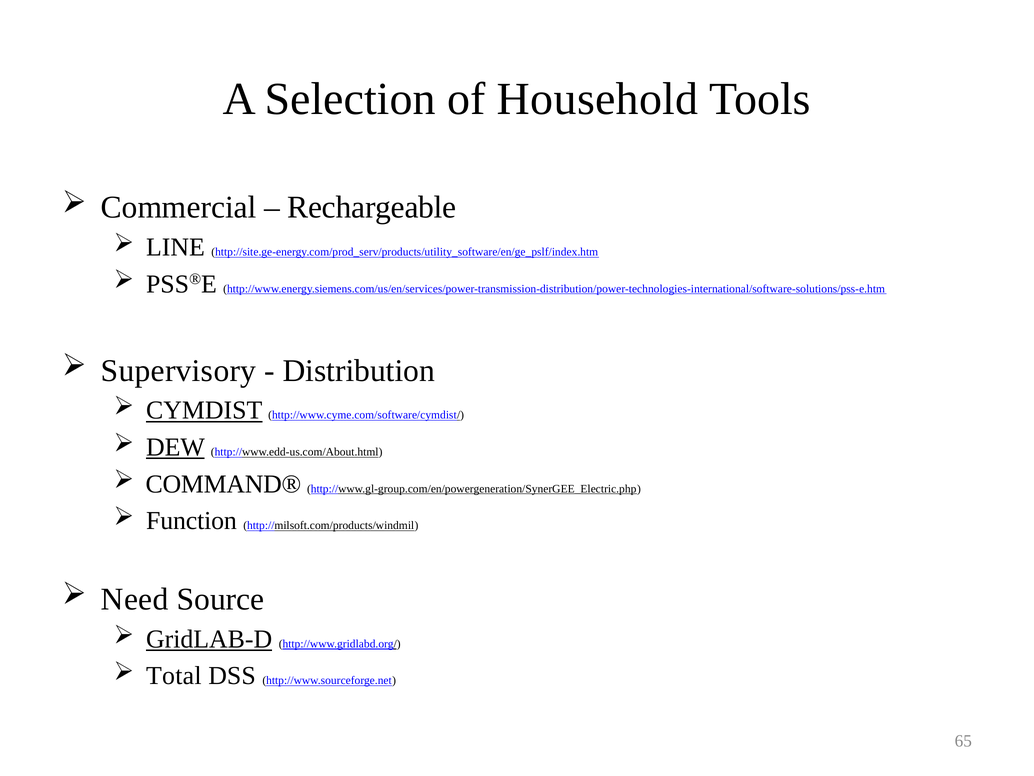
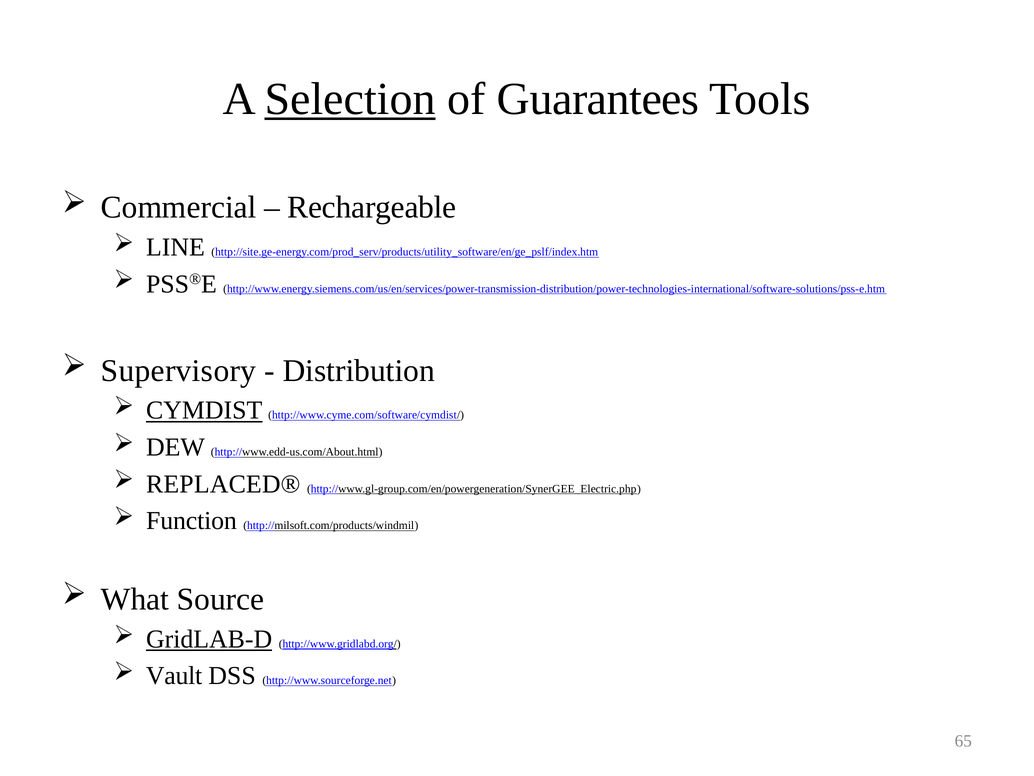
Selection underline: none -> present (350, 99)
Household: Household -> Guarantees (598, 99)
DEW underline: present -> none (175, 447)
COMMAND®: COMMAND® -> REPLACED® (223, 484)
Need: Need -> What (135, 599)
Total: Total -> Vault (174, 675)
